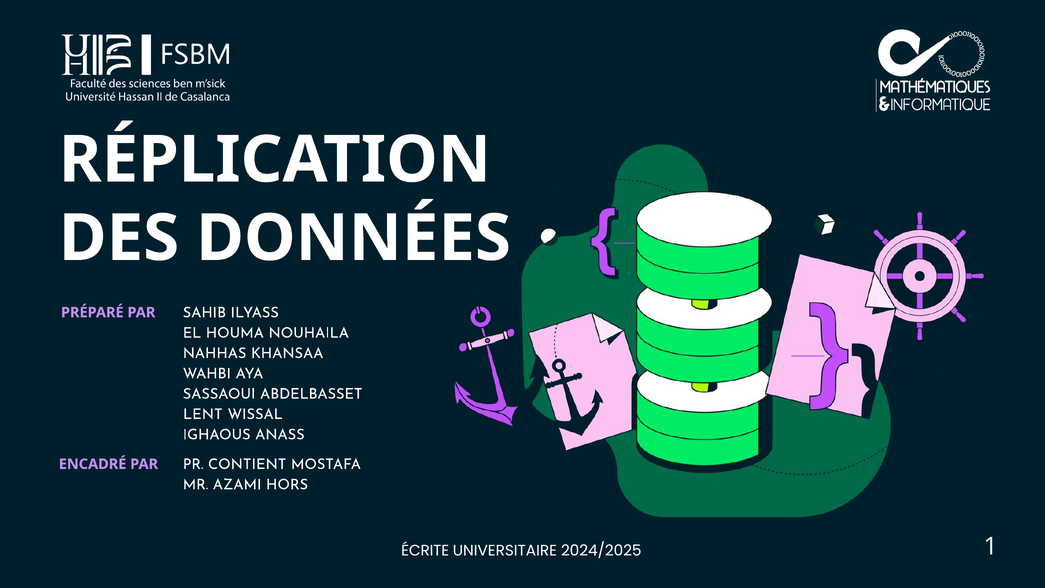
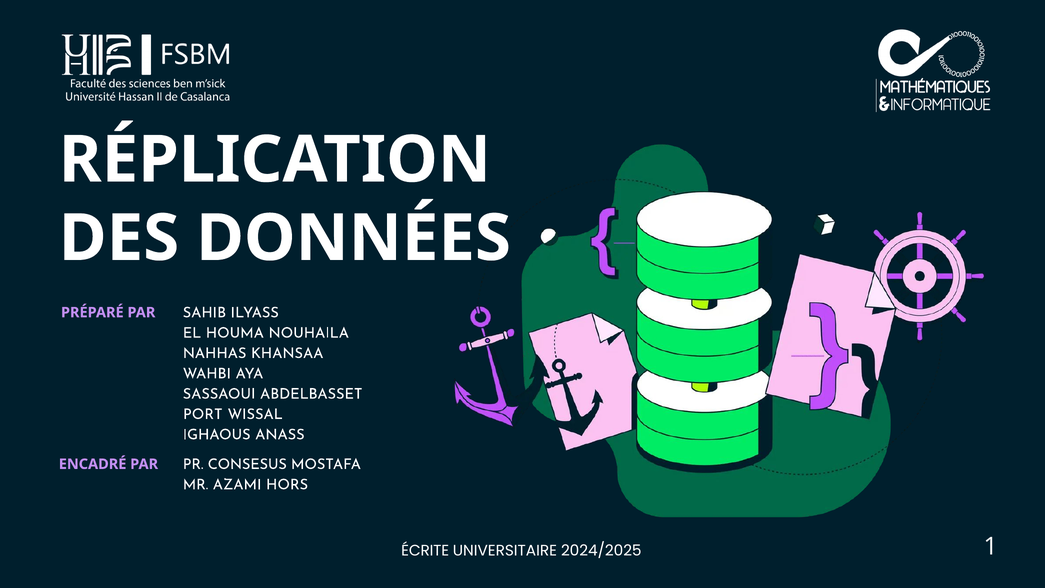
LENT: LENT -> PORT (203, 414)
CONTIENT: CONTIENT -> CONSESUS (247, 464)
